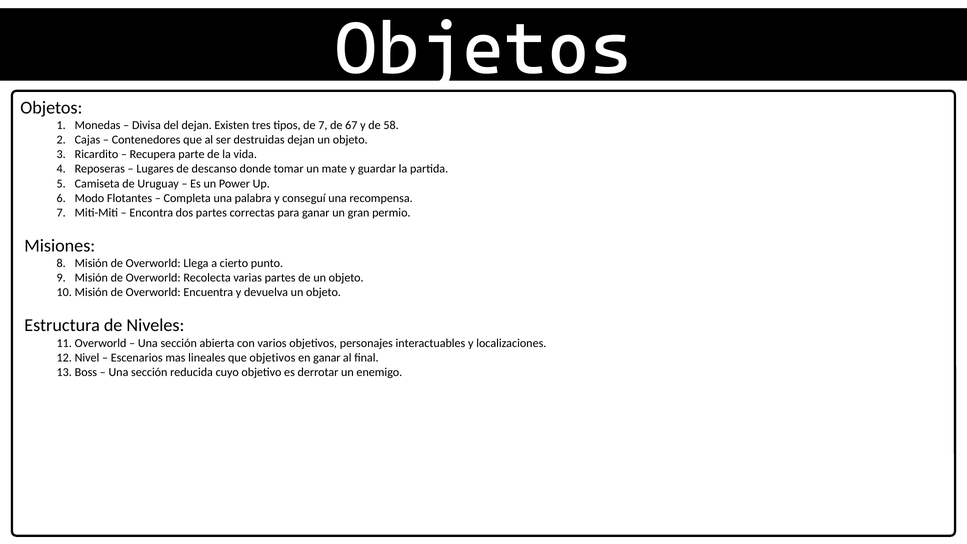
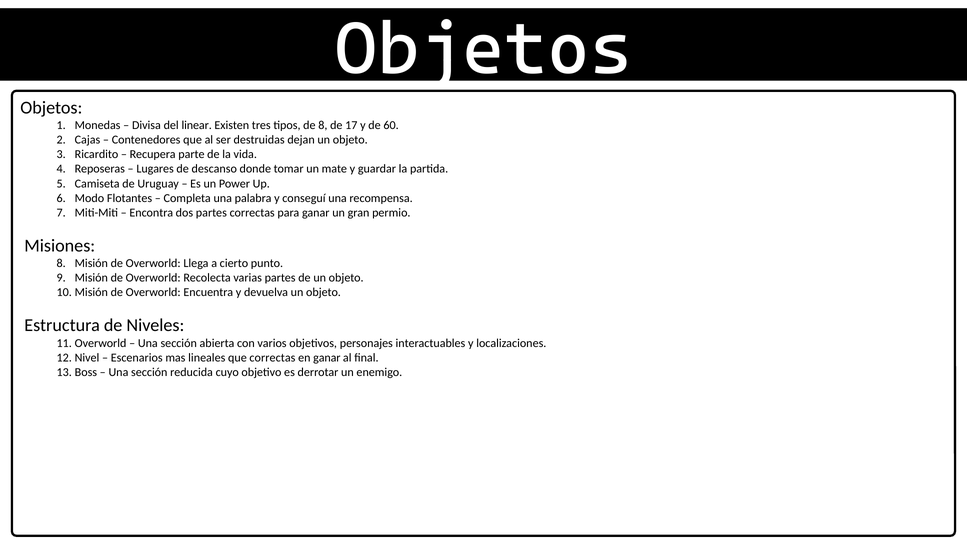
del dejan: dejan -> linear (197, 125)
de 7: 7 -> 8 (323, 125)
67: 67 -> 17 (351, 125)
58: 58 -> 60 (391, 125)
que objetivos: objetivos -> correctas (272, 358)
